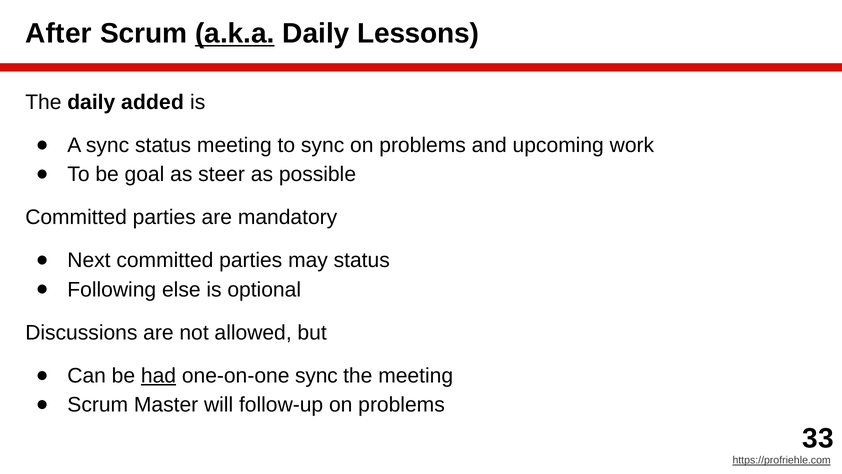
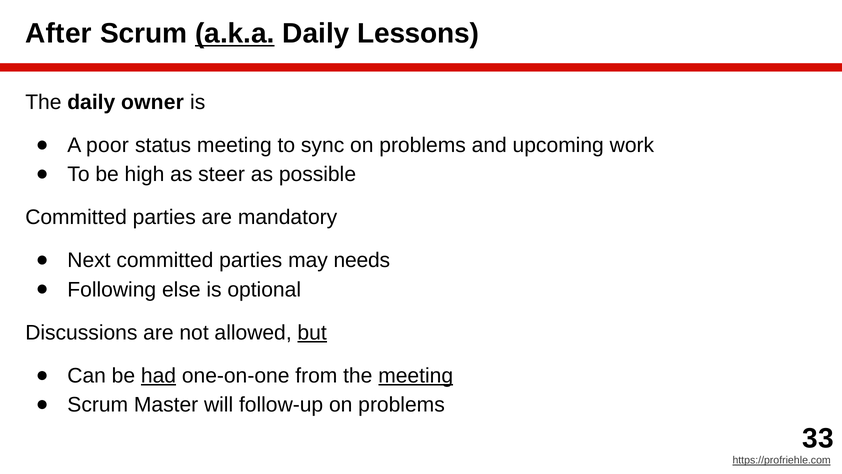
added: added -> owner (152, 102)
A sync: sync -> poor (107, 145)
goal: goal -> high (144, 174)
may status: status -> needs (362, 260)
but underline: none -> present (312, 332)
one-on-one sync: sync -> from (316, 375)
meeting underline: none -> present (416, 375)
